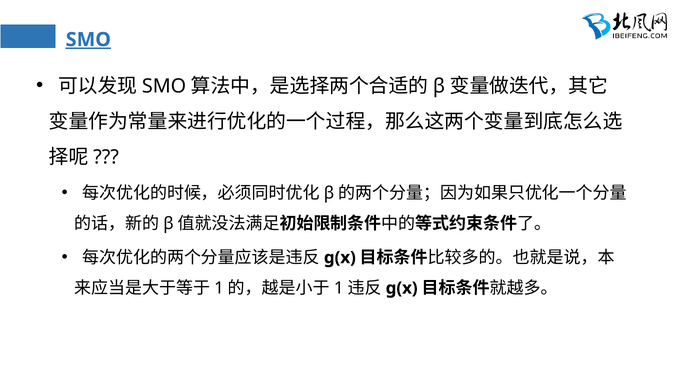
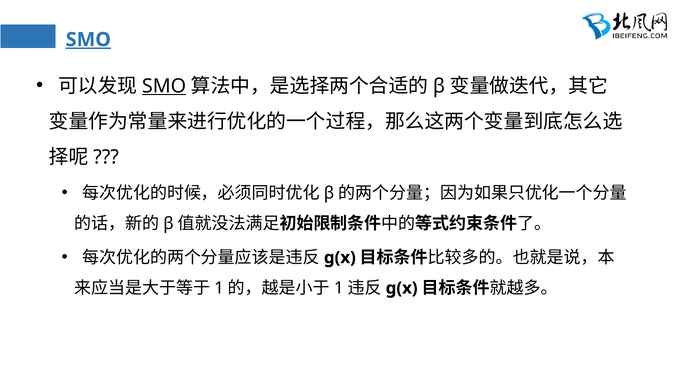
SMO underline: none -> present (164, 86)
